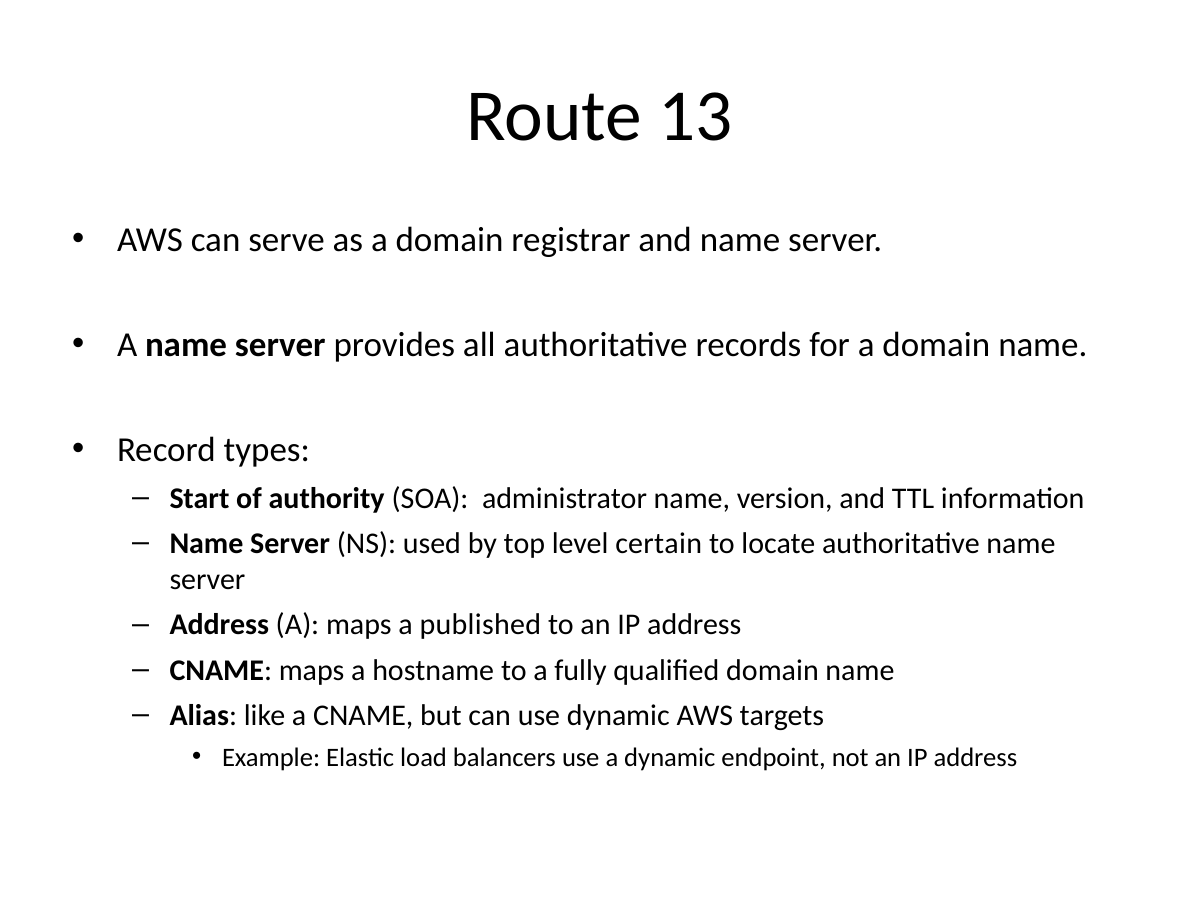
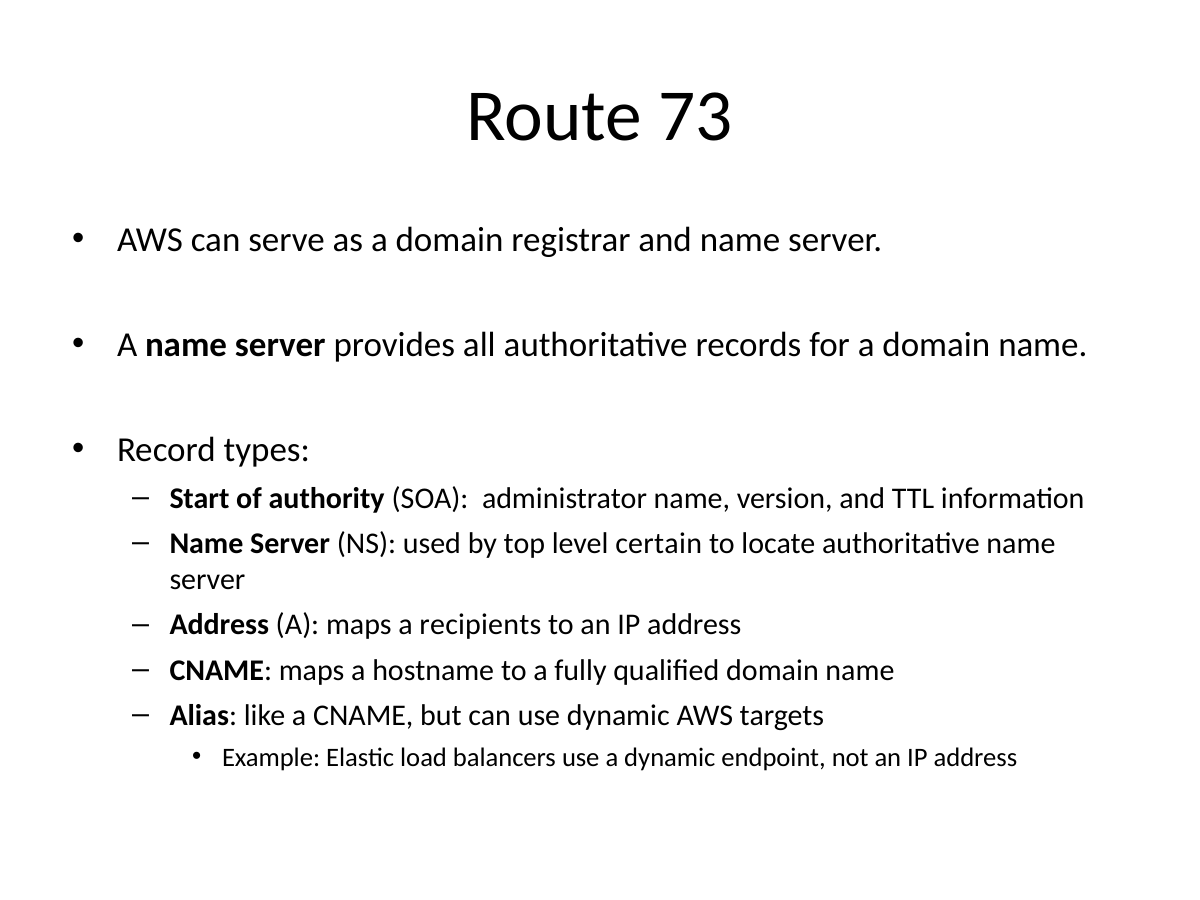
13: 13 -> 73 (696, 116)
published: published -> recipients (480, 625)
